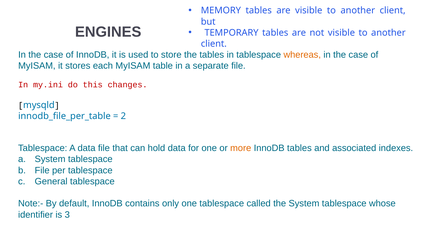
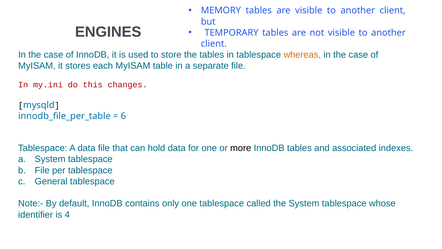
2: 2 -> 6 (123, 116)
more colour: orange -> black (241, 148)
3: 3 -> 4 (67, 214)
